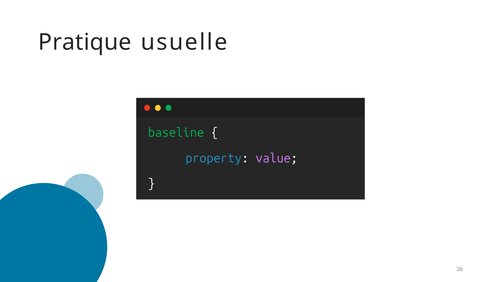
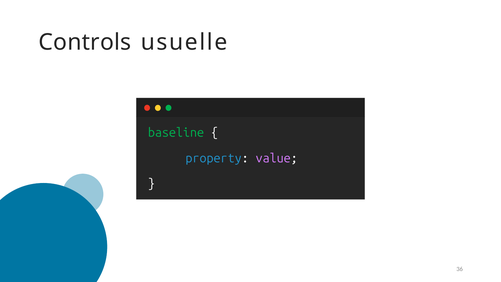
Pratique: Pratique -> Controls (85, 42)
